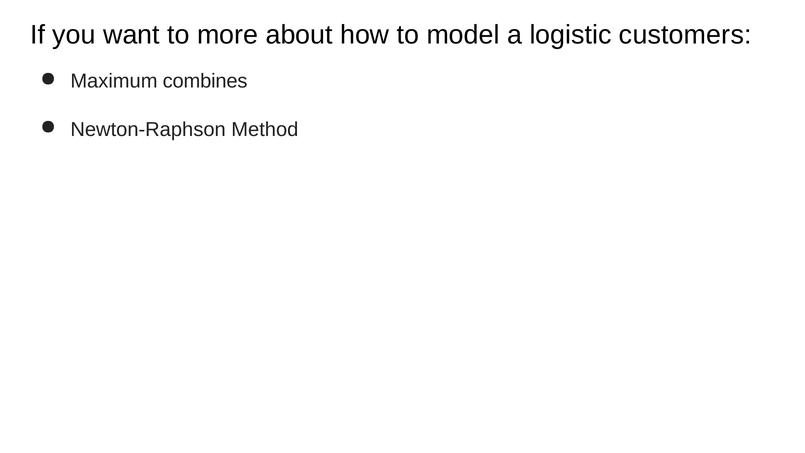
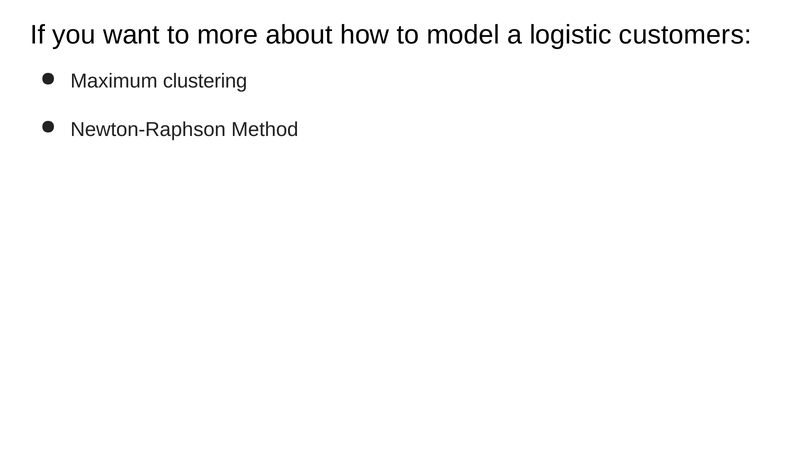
combines: combines -> clustering (205, 81)
